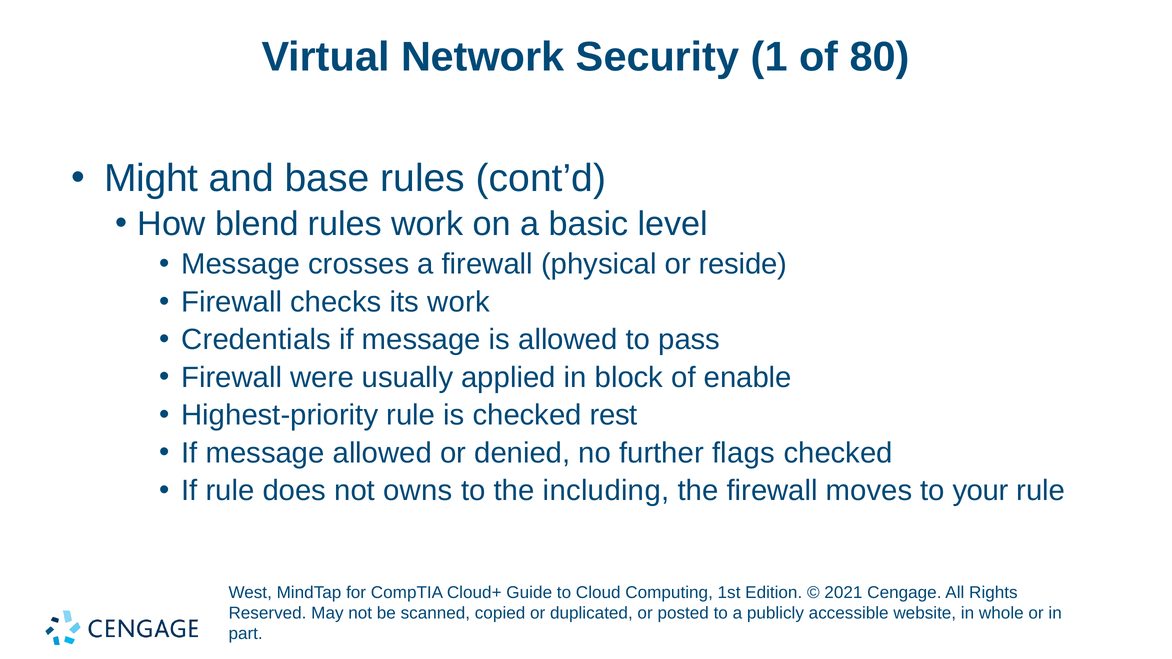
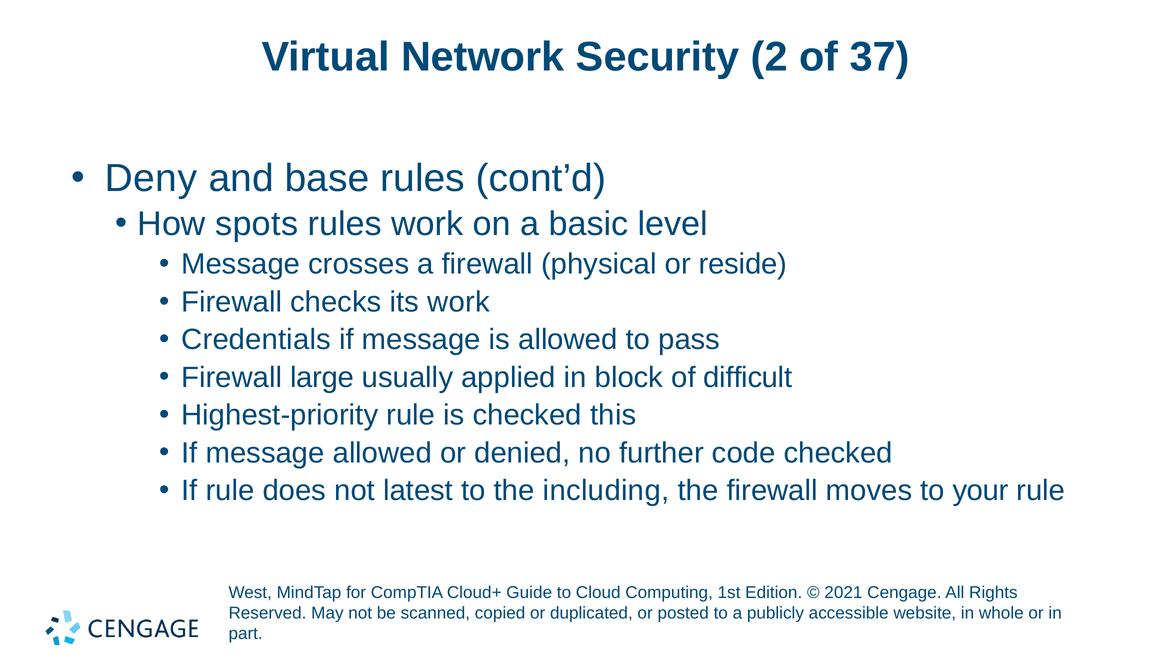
1: 1 -> 2 (769, 57)
80: 80 -> 37 (880, 57)
Might: Might -> Deny (151, 178)
blend: blend -> spots (257, 224)
were: were -> large (322, 378)
enable: enable -> difficult (748, 378)
rest: rest -> this (613, 415)
flags: flags -> code (744, 453)
owns: owns -> latest (418, 491)
